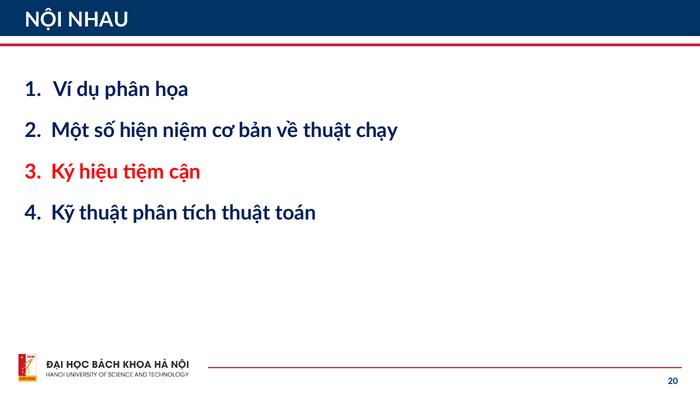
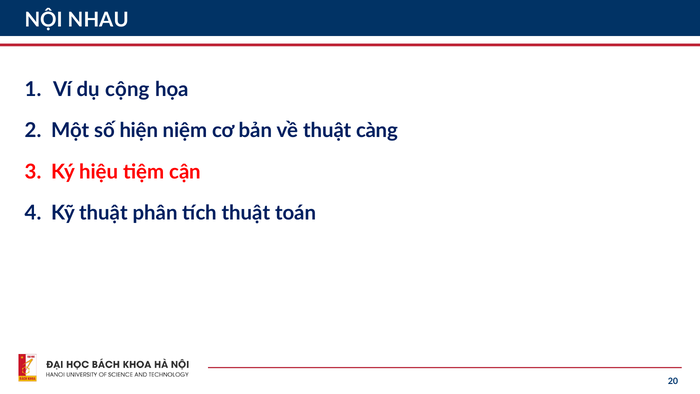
dụ phân: phân -> cộng (127, 89)
chạy: chạy -> càng (377, 131)
